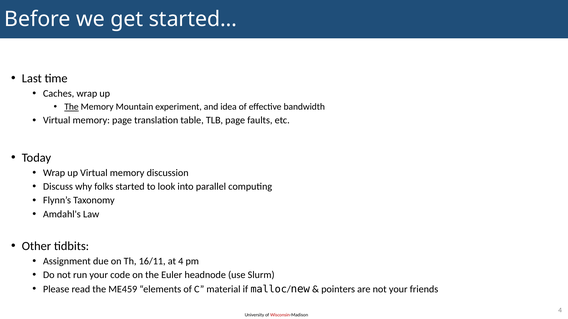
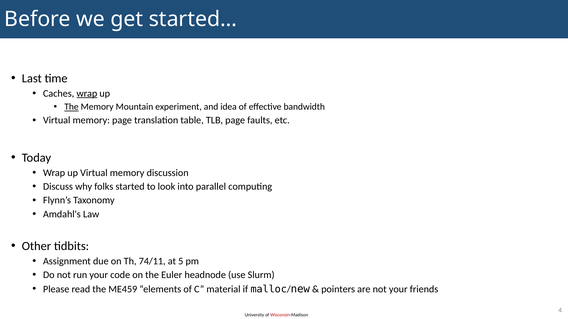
wrap underline: none -> present (87, 94)
16/11: 16/11 -> 74/11 (152, 261)
at 4: 4 -> 5 (181, 261)
